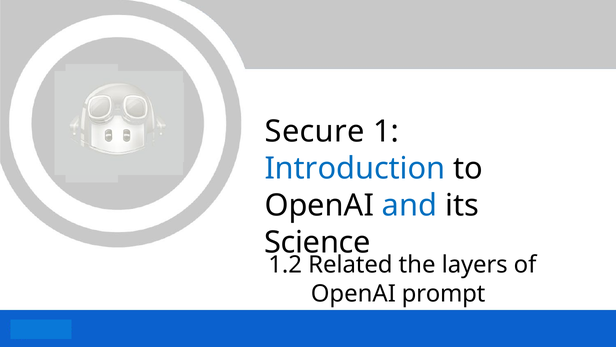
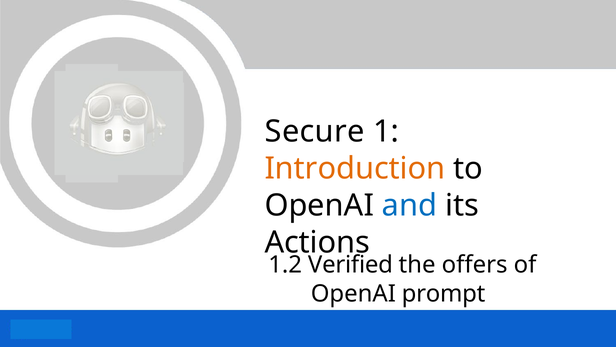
Introduction colour: blue -> orange (355, 168)
Science: Science -> Actions (317, 242)
Related: Related -> Verified (350, 265)
layers: layers -> offers (475, 265)
